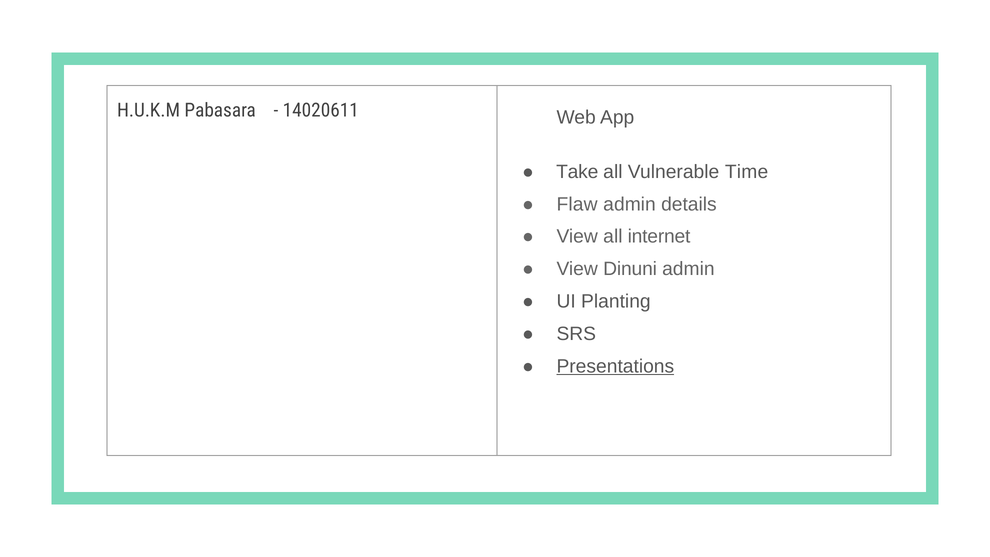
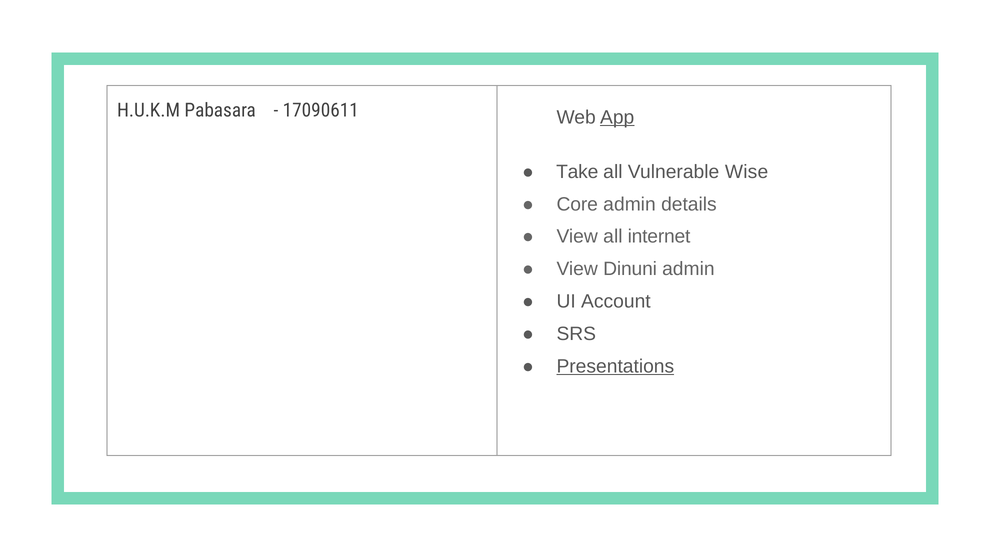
14020611: 14020611 -> 17090611 (321, 110)
App underline: none -> present (617, 117)
Time: Time -> Wise (747, 172)
Flaw: Flaw -> Core (577, 204)
Planting: Planting -> Account (616, 301)
